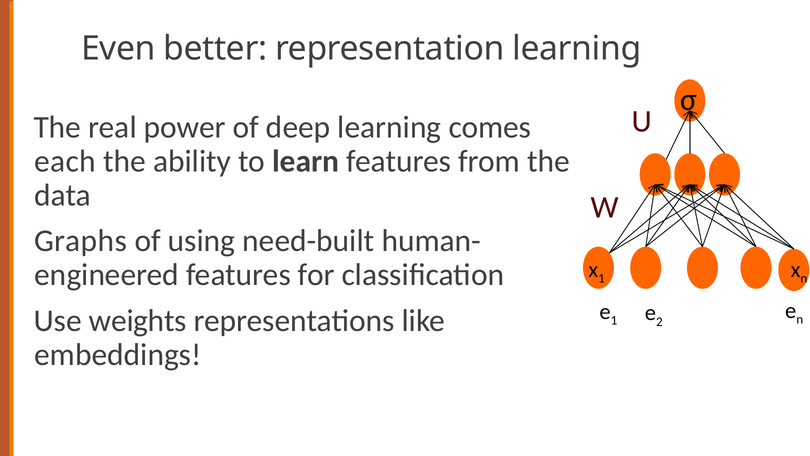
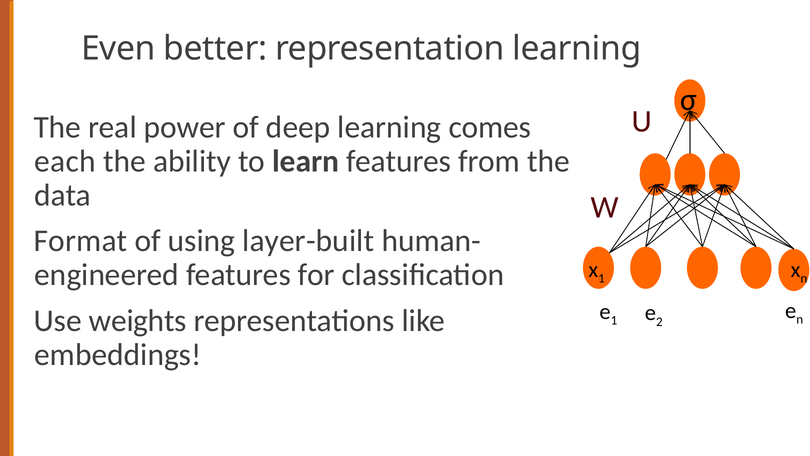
Graphs: Graphs -> Format (81, 241)
need-built: need-built -> layer-built (308, 241)
